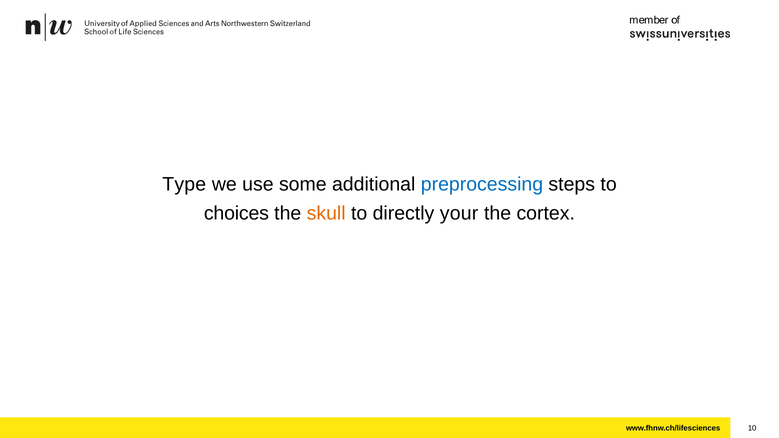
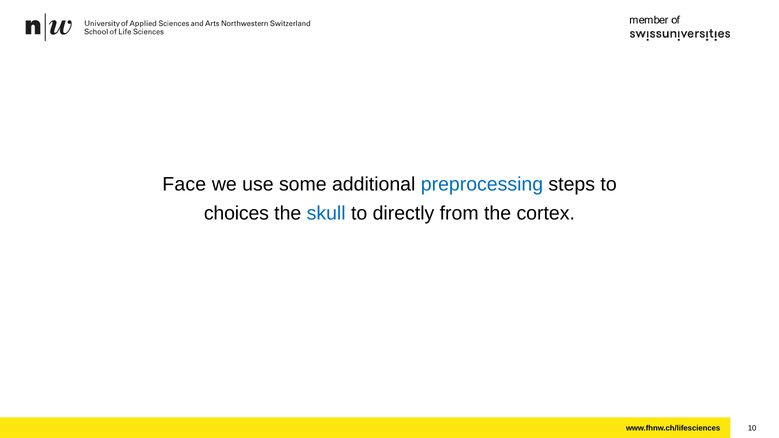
Type: Type -> Face (184, 184)
skull colour: orange -> blue (326, 213)
your: your -> from (459, 213)
